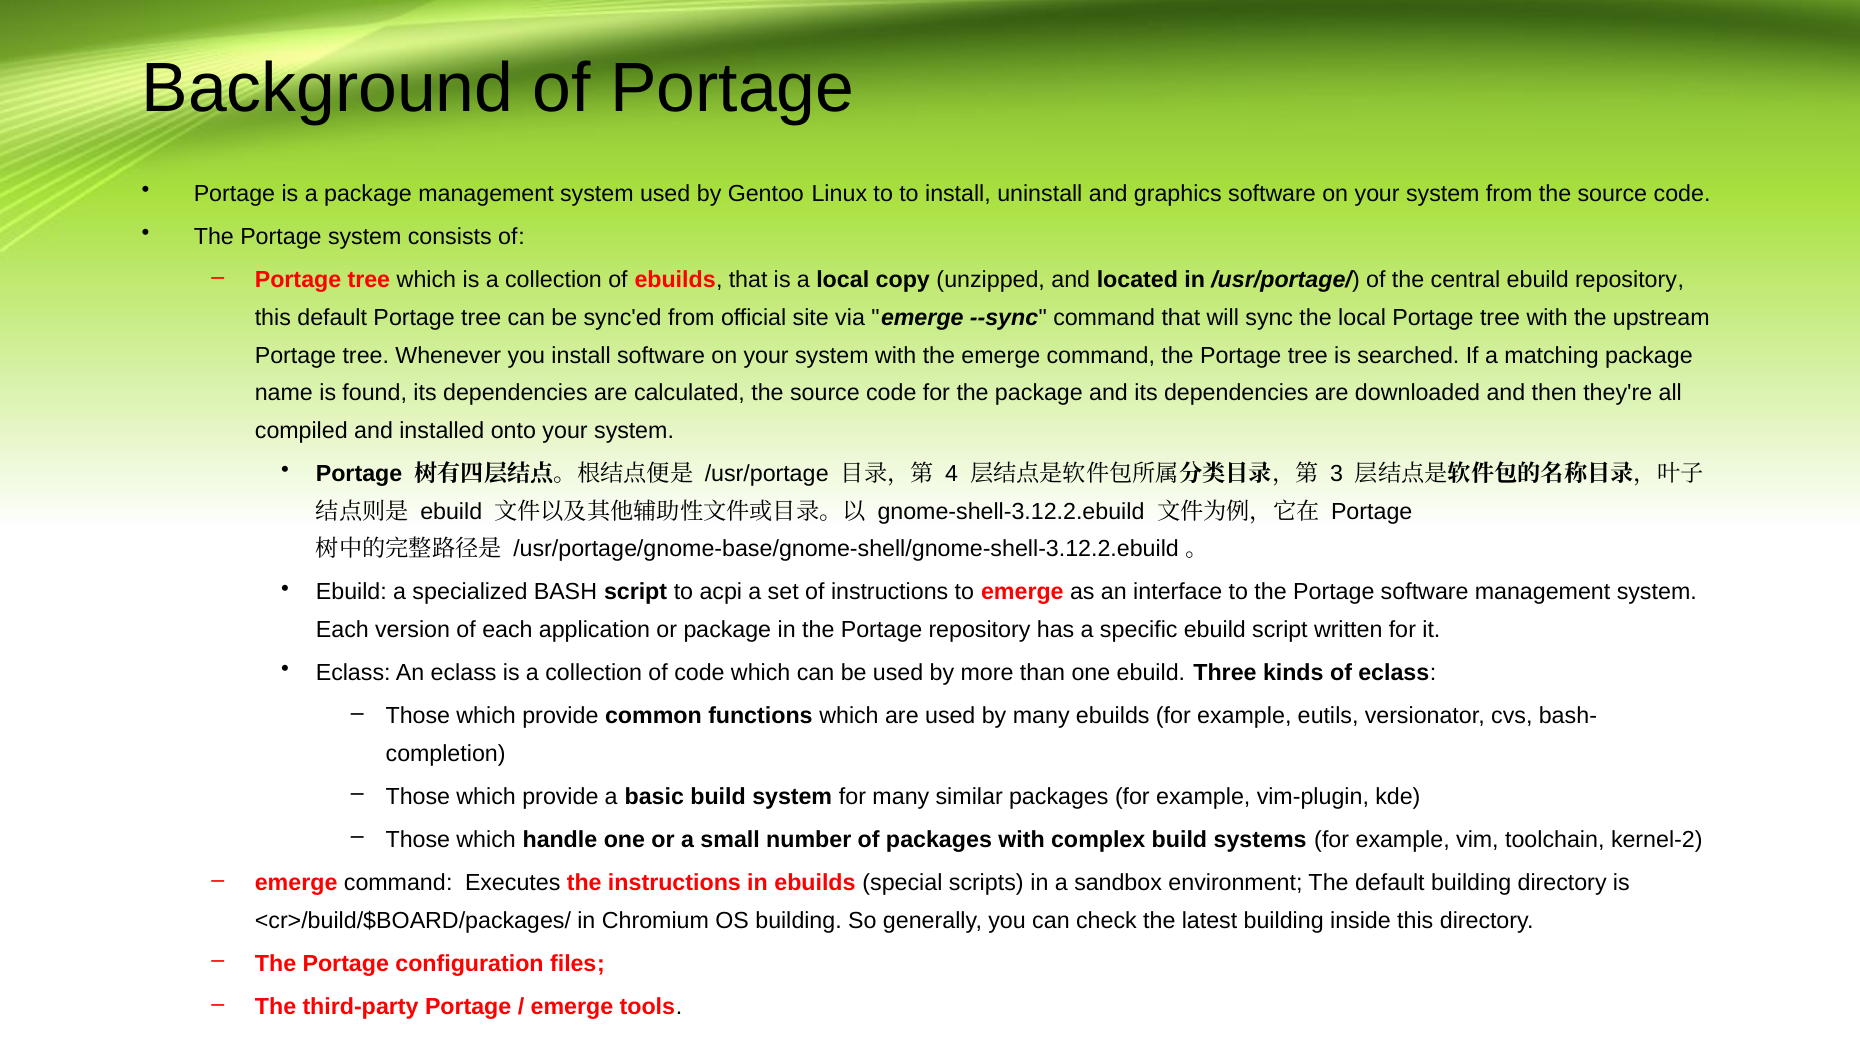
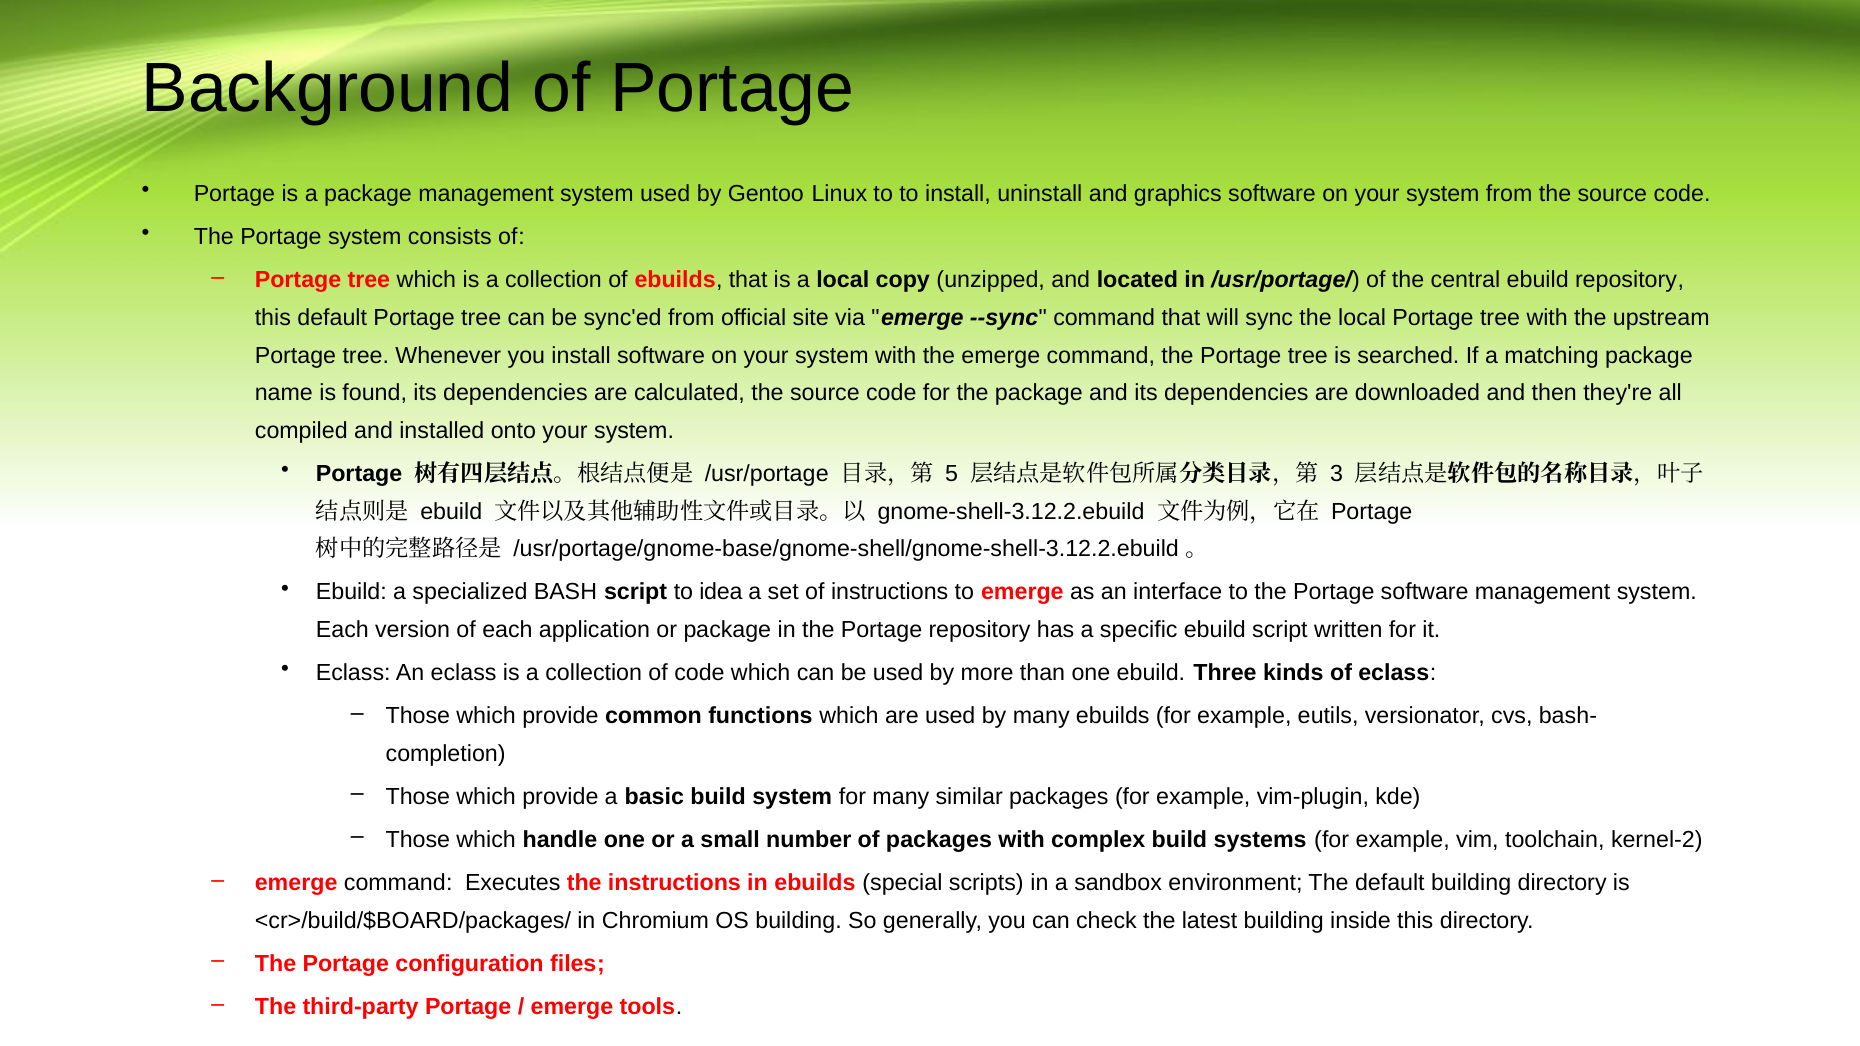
4: 4 -> 5 (952, 474)
acpi: acpi -> idea (721, 592)
